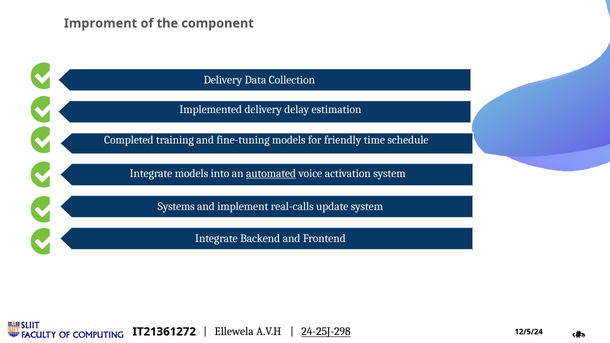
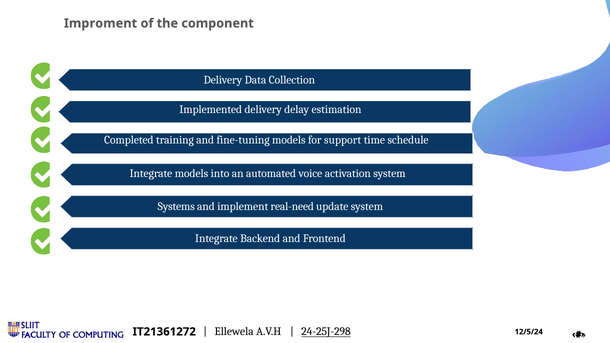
friendly: friendly -> support (343, 140)
automated underline: present -> none (271, 174)
real-calls: real-calls -> real-need (292, 207)
